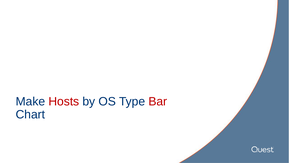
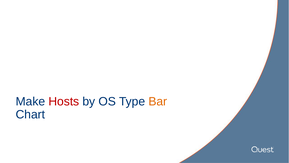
Bar colour: red -> orange (158, 101)
